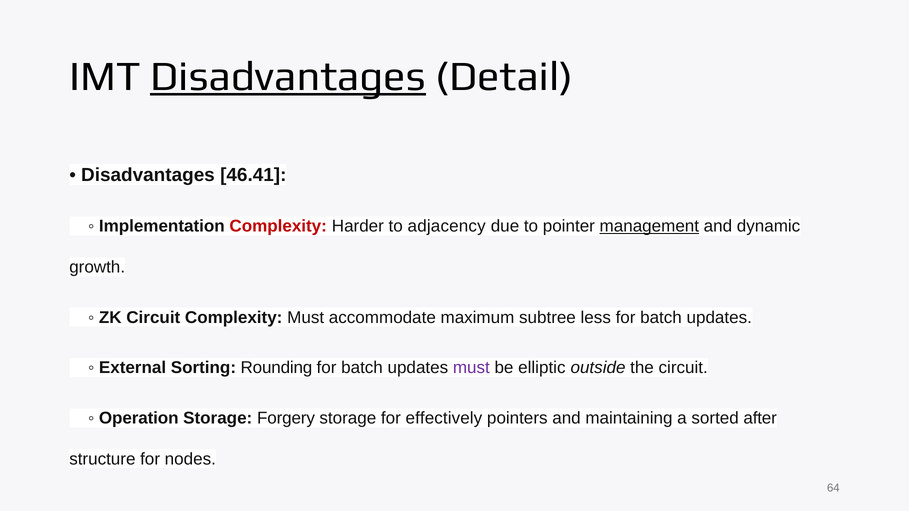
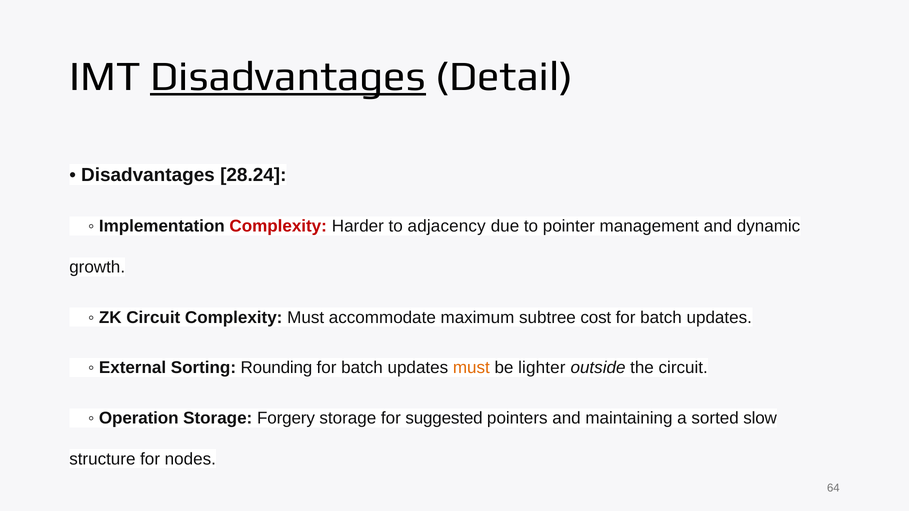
46.41: 46.41 -> 28.24 (253, 175)
management underline: present -> none (649, 226)
less: less -> cost (596, 318)
must colour: purple -> orange (471, 368)
elliptic: elliptic -> lighter (542, 368)
effectively: effectively -> suggested (444, 418)
after: after -> slow (760, 418)
